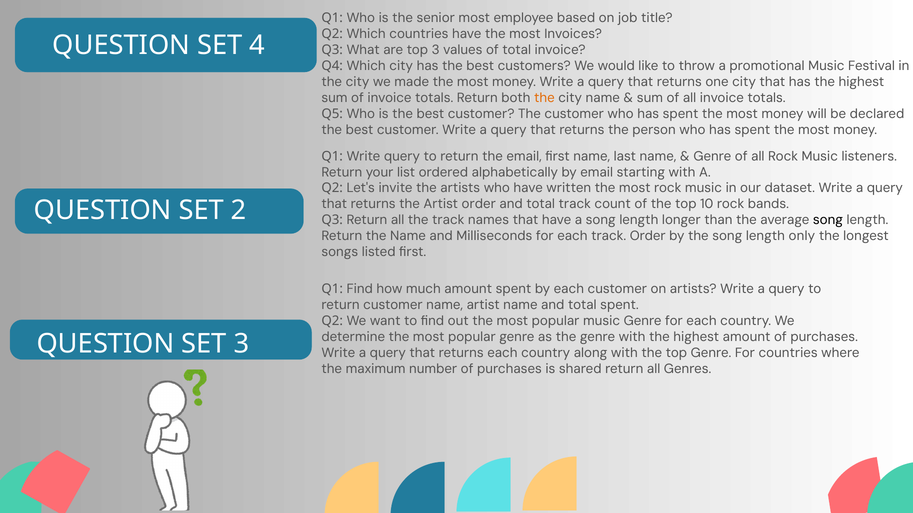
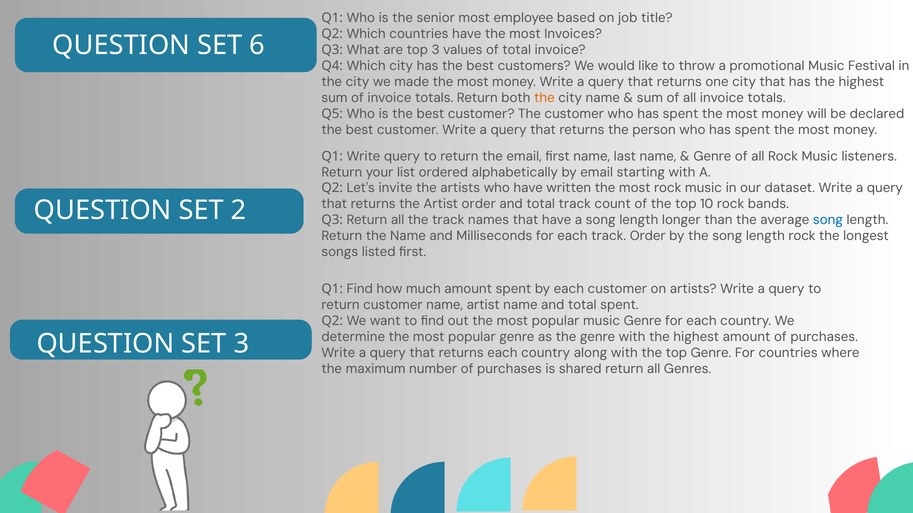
4: 4 -> 6 (257, 45)
song colour: black -> blue (828, 220)
length only: only -> rock (802, 236)
